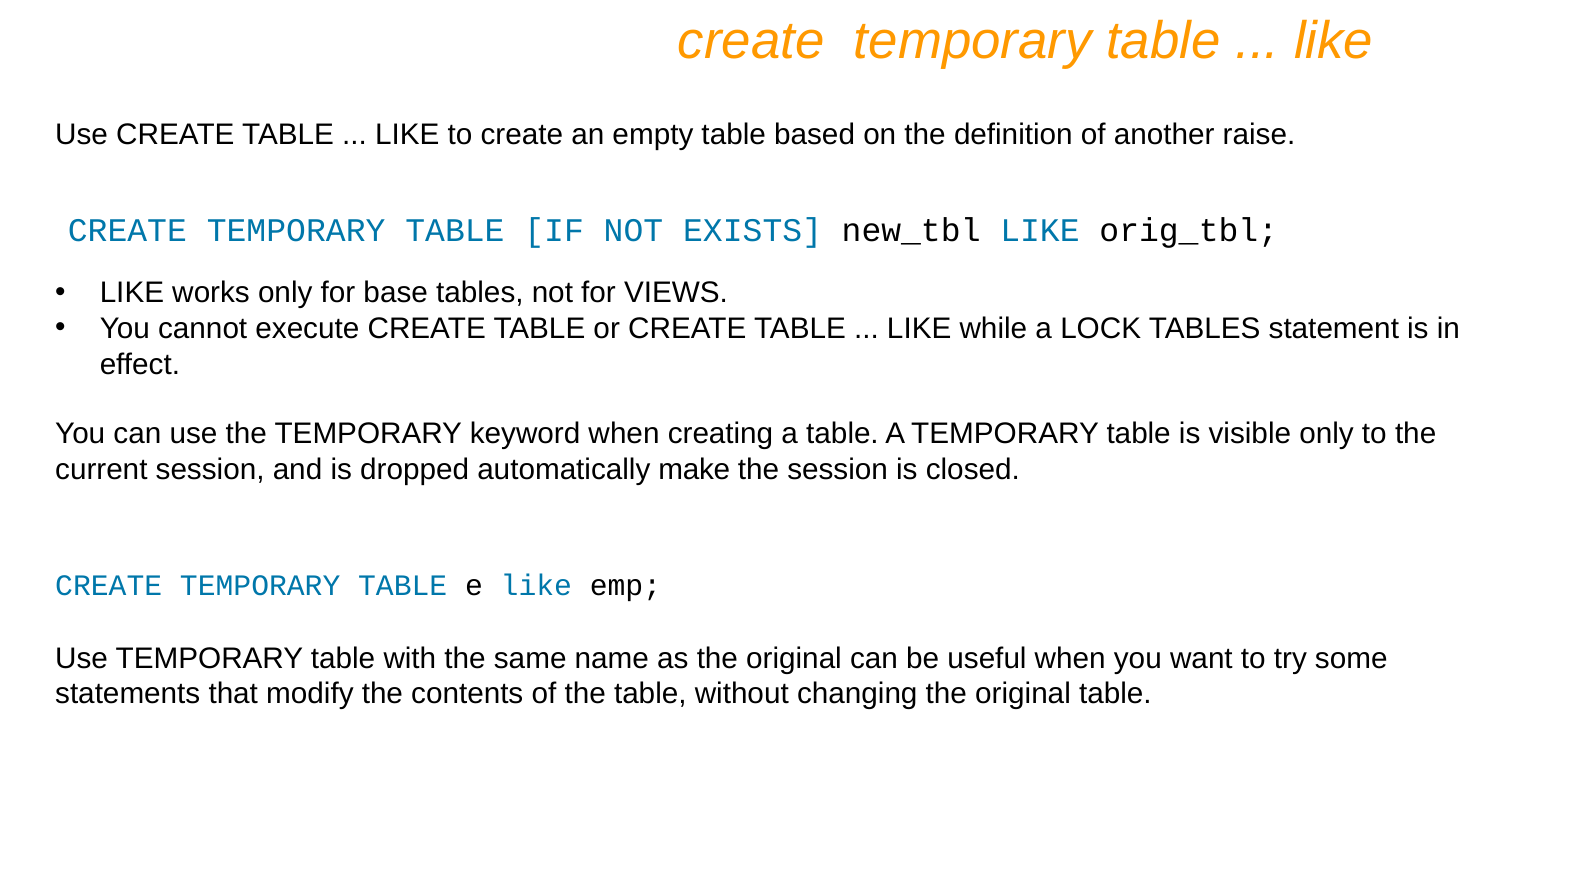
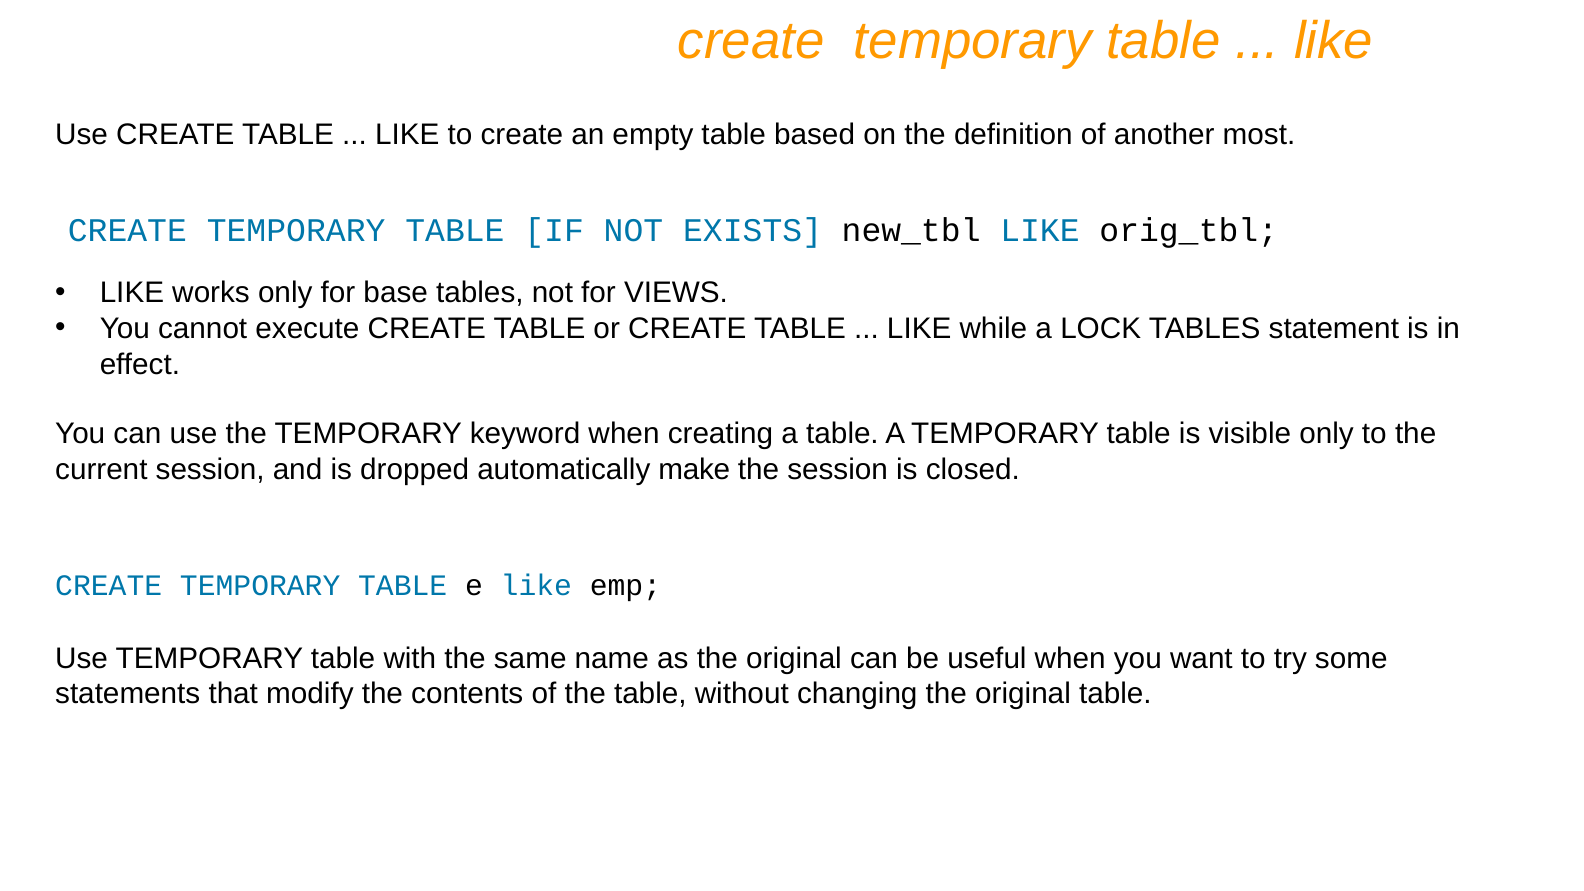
raise: raise -> most (1259, 135)
